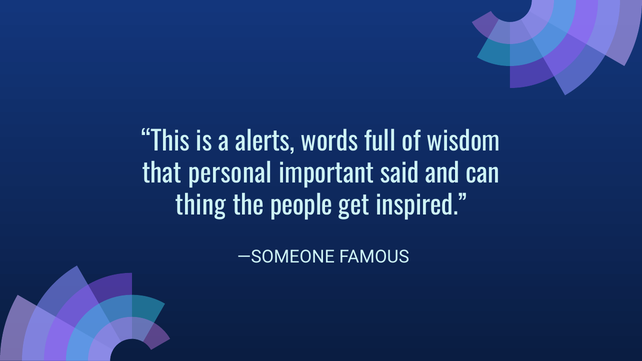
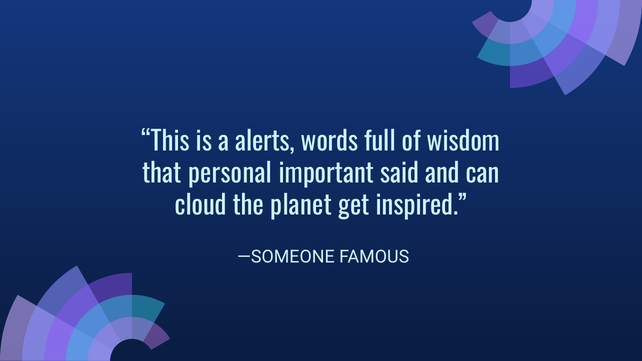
thing: thing -> cloud (201, 206)
people: people -> planet (301, 206)
